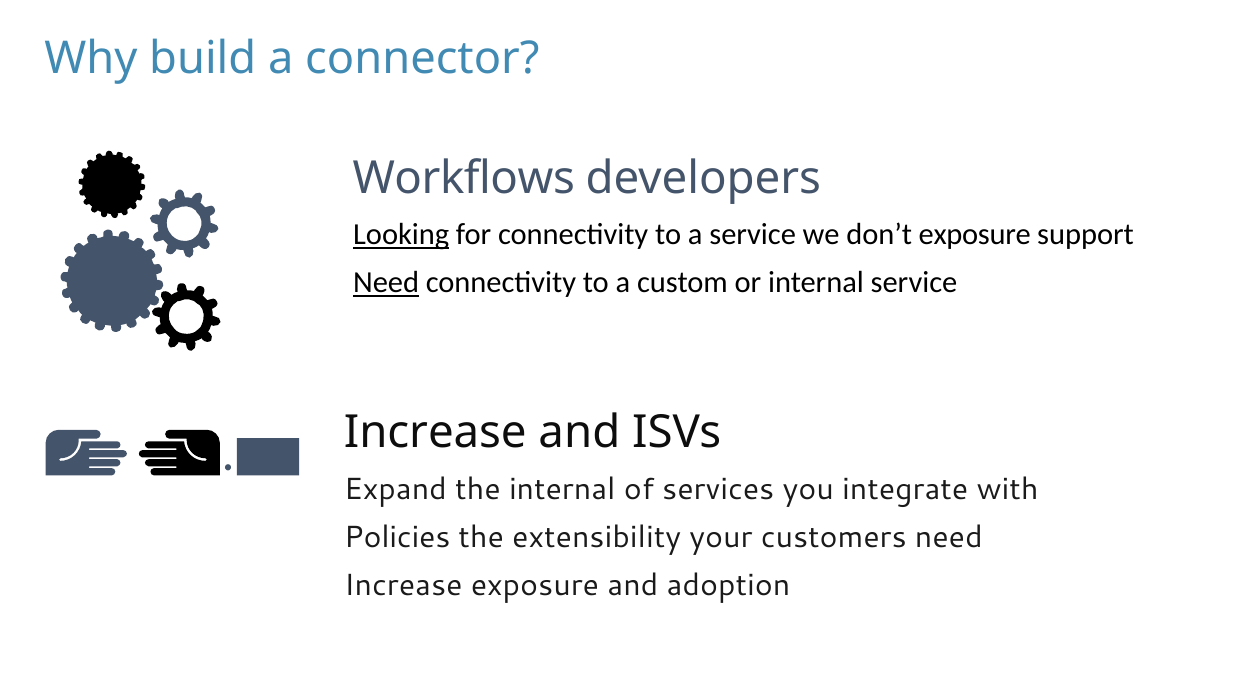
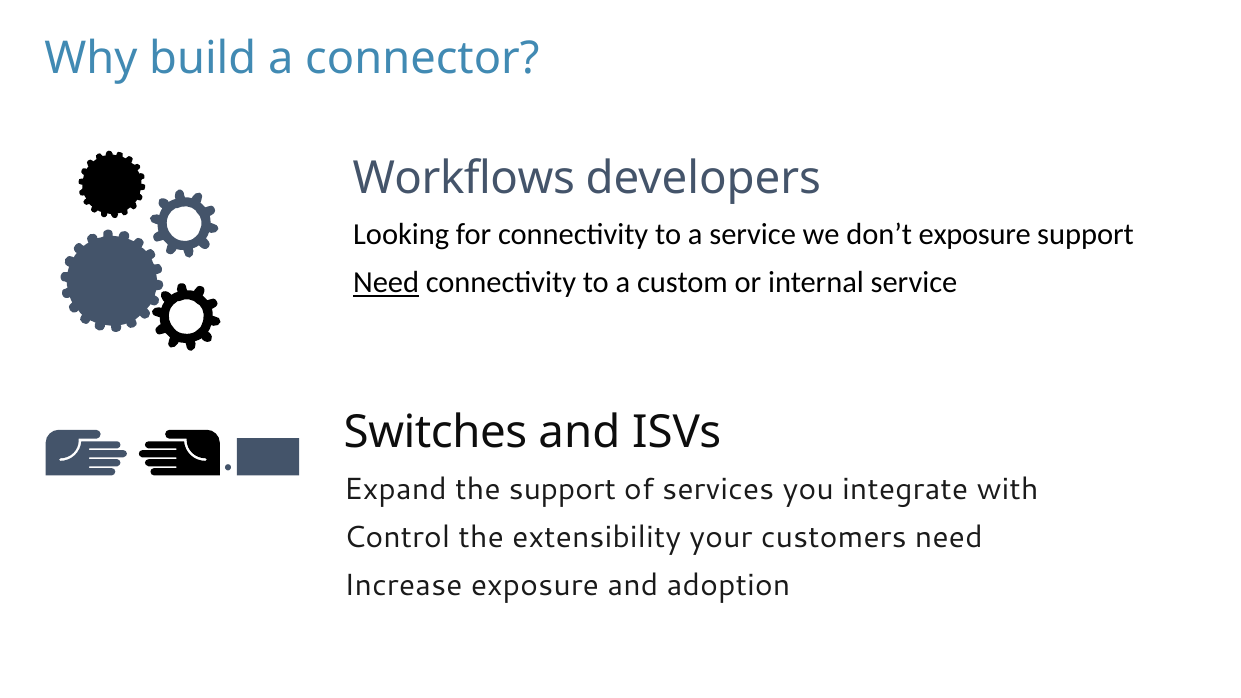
Looking underline: present -> none (401, 235)
Increase: Increase -> Switches (435, 433)
the internal: internal -> support (562, 489)
Policies: Policies -> Control (397, 537)
